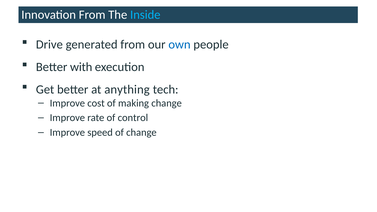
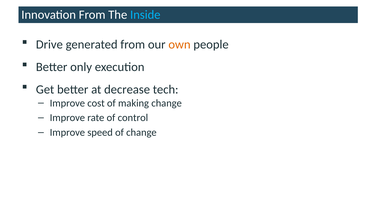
own colour: blue -> orange (179, 45)
with: with -> only (81, 67)
anything: anything -> decrease (127, 89)
